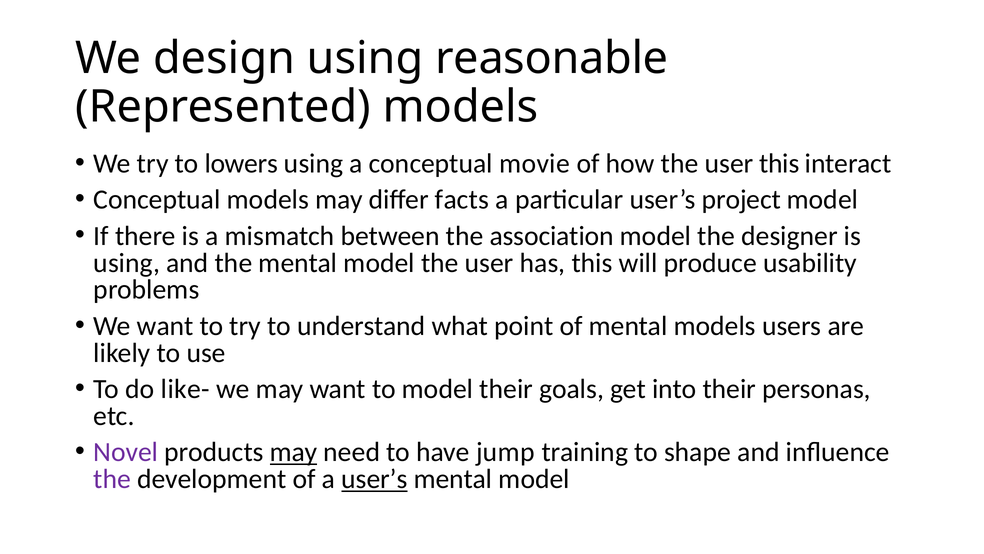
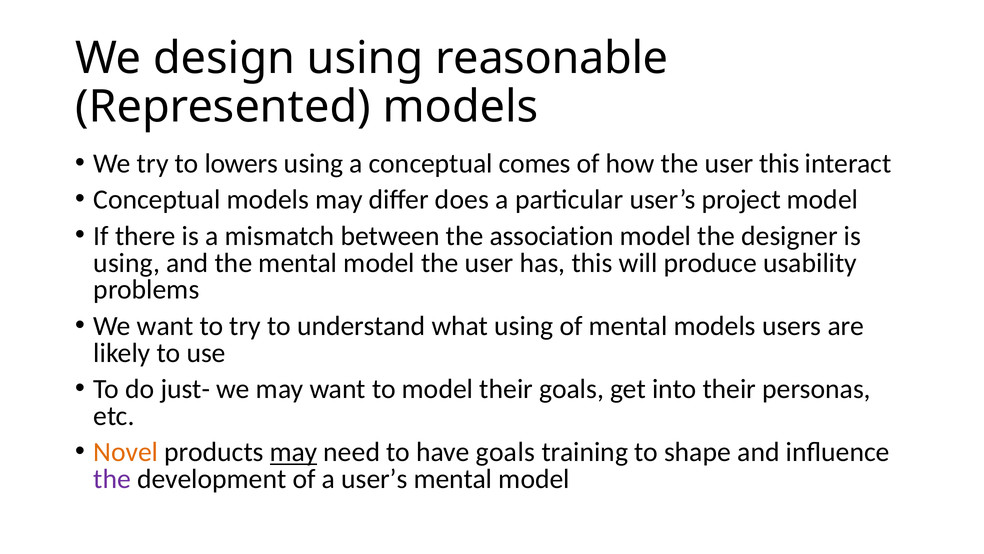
movie: movie -> comes (535, 163)
facts: facts -> does (462, 200)
what point: point -> using (524, 326)
like-: like- -> just- (185, 389)
Novel colour: purple -> orange (126, 452)
have jump: jump -> goals (505, 452)
user’s underline: present -> none (374, 479)
